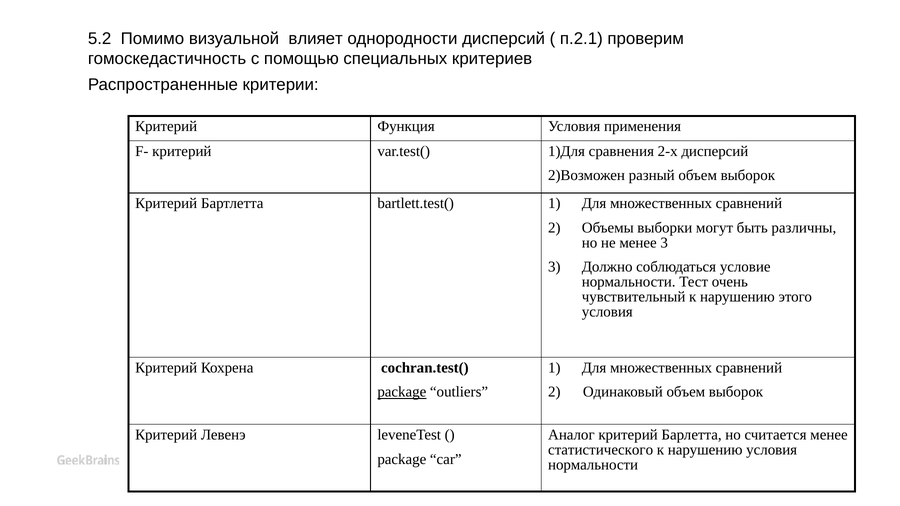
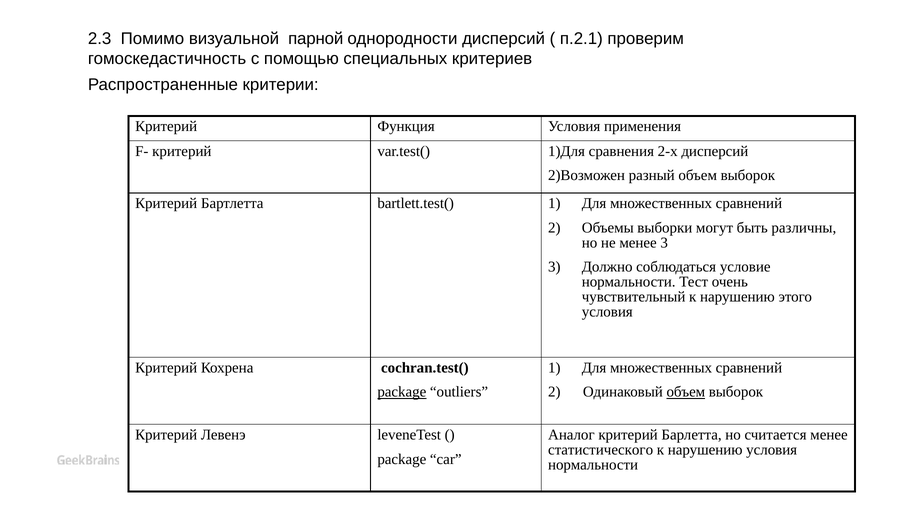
5.2: 5.2 -> 2.3 (100, 39)
влияет: влияет -> парной (316, 39)
объем underline: none -> present (686, 392)
